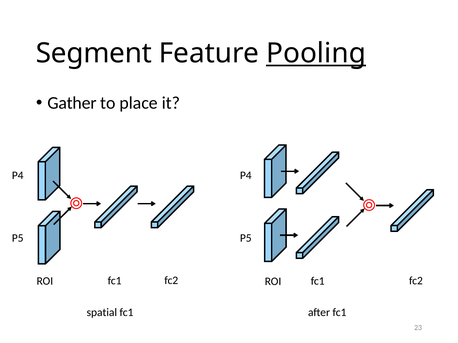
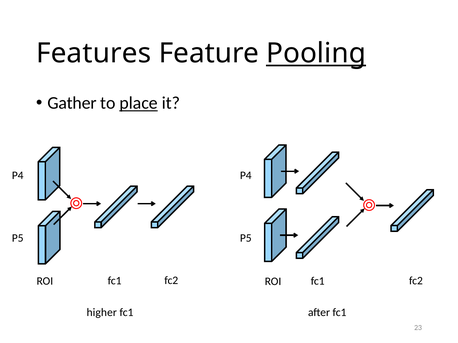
Segment: Segment -> Features (94, 53)
place underline: none -> present (139, 103)
spatial: spatial -> higher (102, 313)
